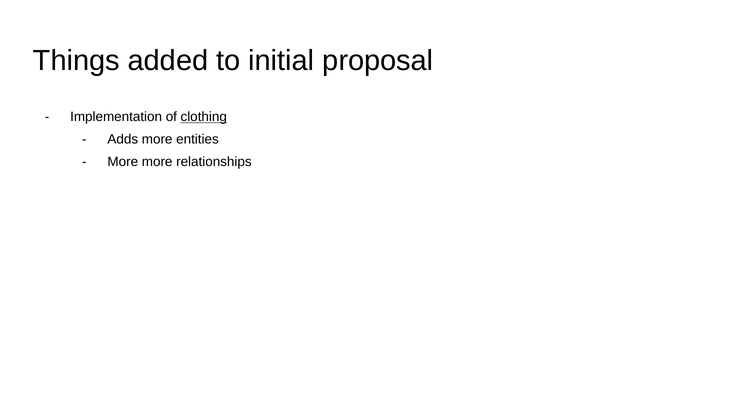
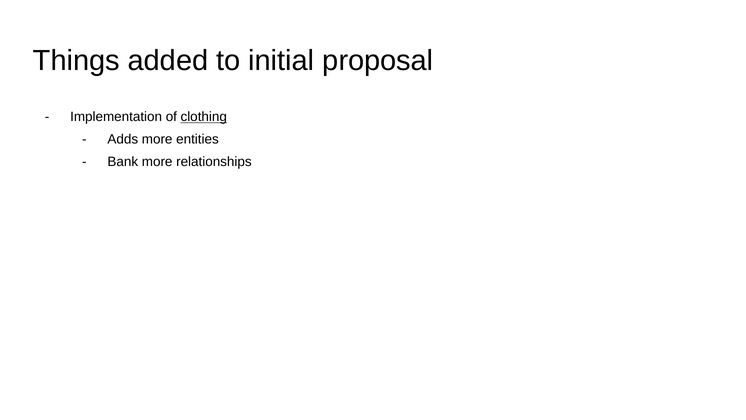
More: More -> Bank (123, 162)
